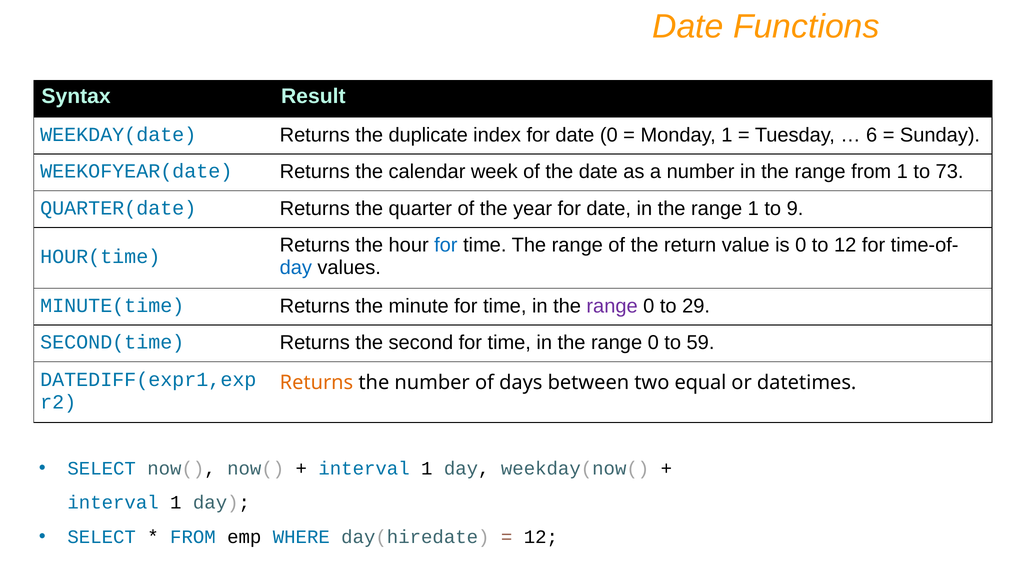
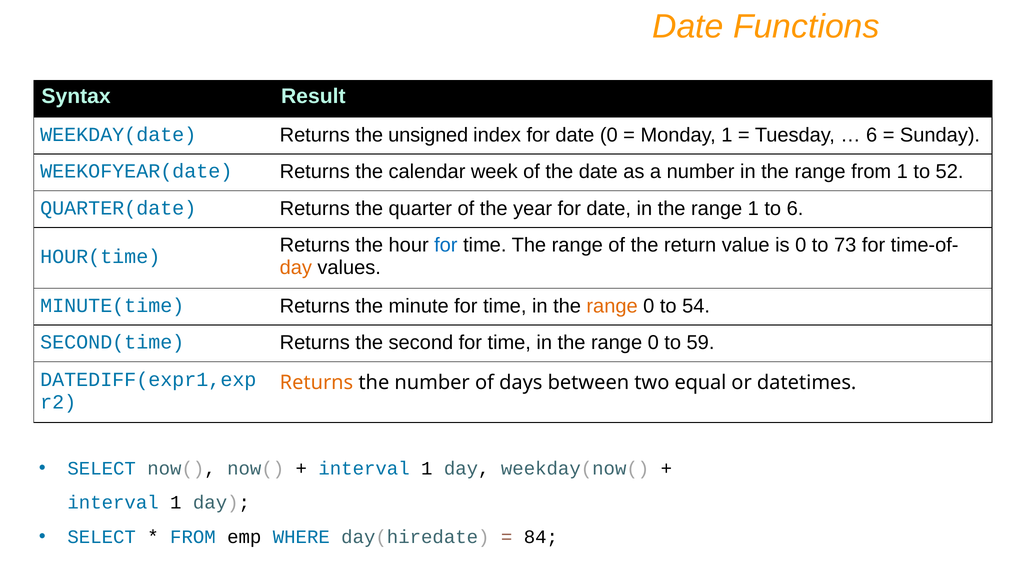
duplicate: duplicate -> unsigned (428, 135)
73: 73 -> 52 (950, 172)
to 9: 9 -> 6 (795, 209)
to 12: 12 -> 73 (845, 245)
day colour: blue -> orange (296, 268)
range colour: purple -> orange (612, 306)
29: 29 -> 54 (696, 306)
12: 12 -> 84 (541, 537)
